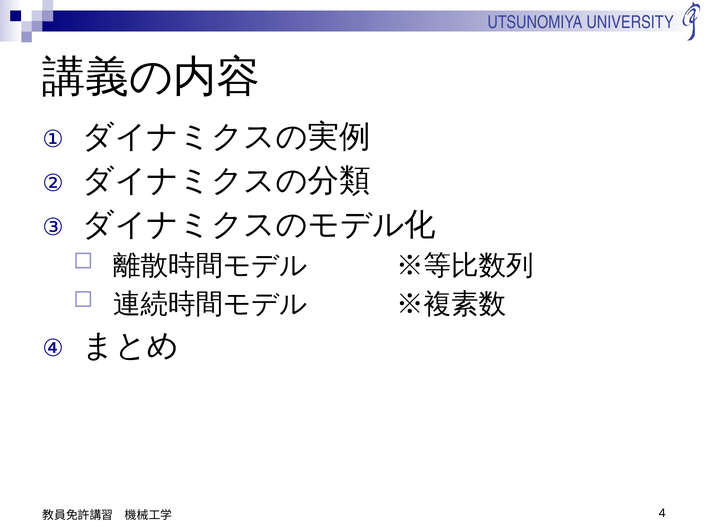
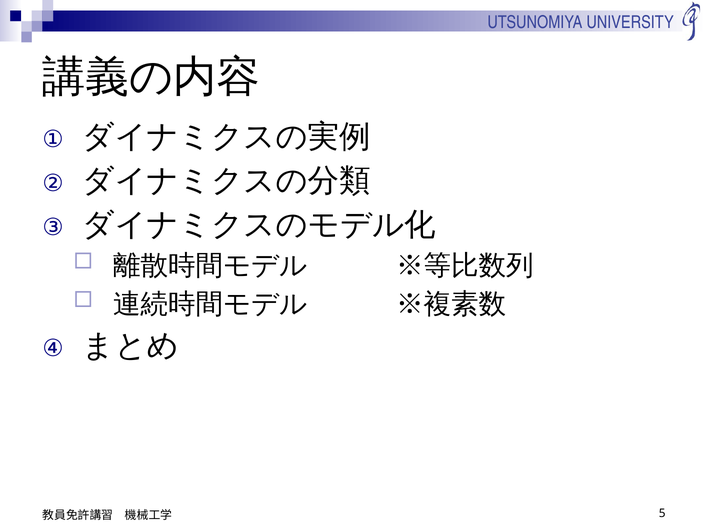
4: 4 -> 5 (662, 513)
